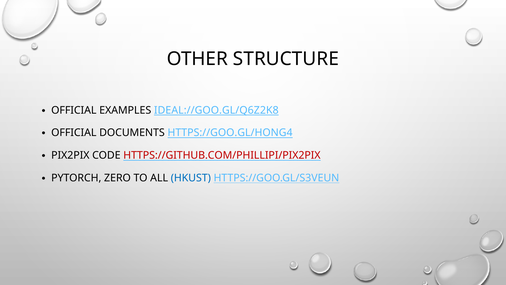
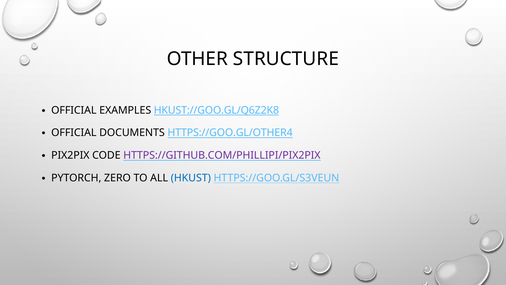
IDEAL://GOO.GL/Q6Z2K8: IDEAL://GOO.GL/Q6Z2K8 -> HKUST://GOO.GL/Q6Z2K8 (216, 110)
HTTPS://GOO.GL/HONG4: HTTPS://GOO.GL/HONG4 -> HTTPS://GOO.GL/OTHER4 (230, 133)
HTTPS://GITHUB.COM/PHILLIPI/PIX2PIX colour: red -> purple (222, 155)
